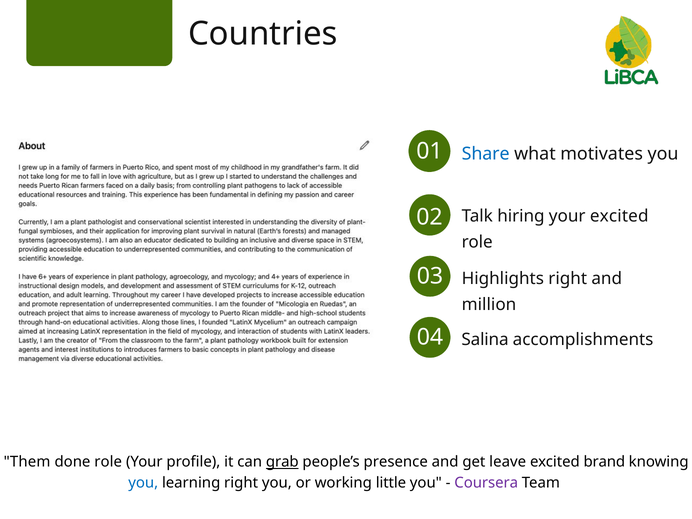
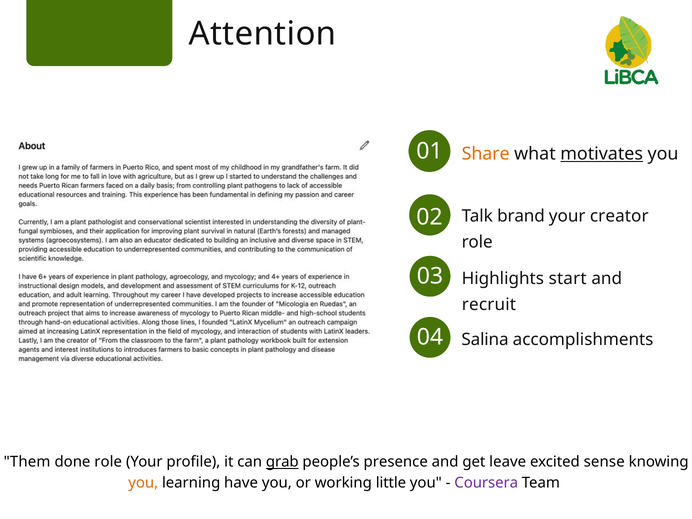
Countries: Countries -> Attention (263, 34)
Share colour: blue -> orange (486, 154)
motivates underline: none -> present (602, 154)
hiring: hiring -> brand (521, 216)
your excited: excited -> creator (619, 216)
Highlights right: right -> start (568, 279)
million: million -> recruit (489, 305)
brand: brand -> sense (604, 462)
you colour: blue -> orange (143, 483)
learning right: right -> have (241, 483)
